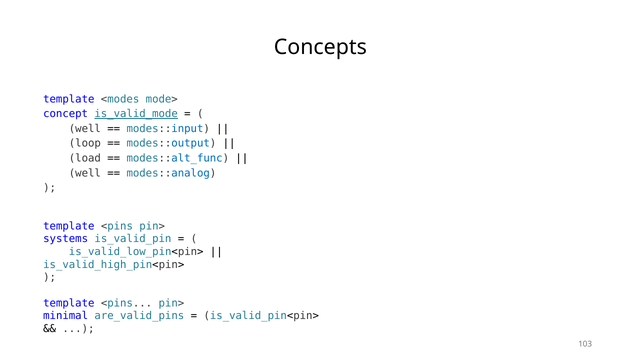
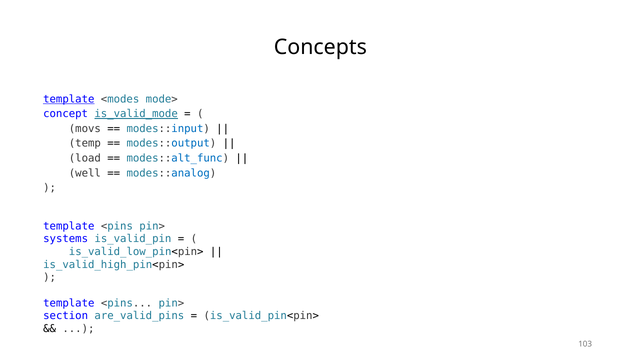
template underline: none -> present (69, 99)
well: well -> movs (85, 129)
loop: loop -> temp (85, 143)
minimal: minimal -> section (66, 316)
